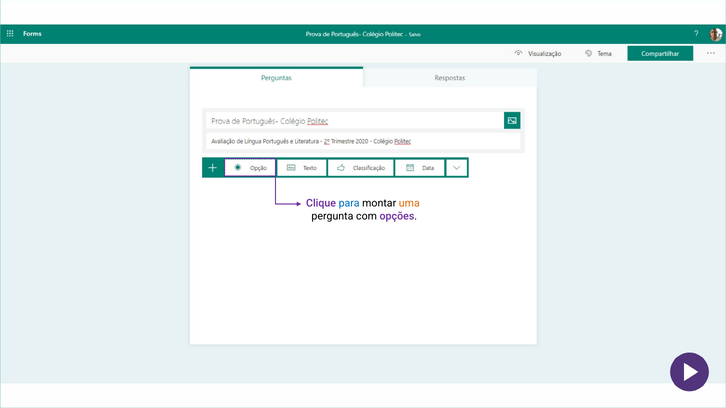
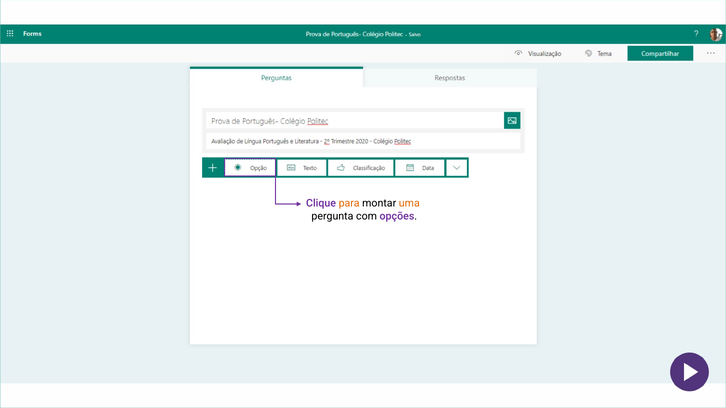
para colour: blue -> orange (349, 204)
